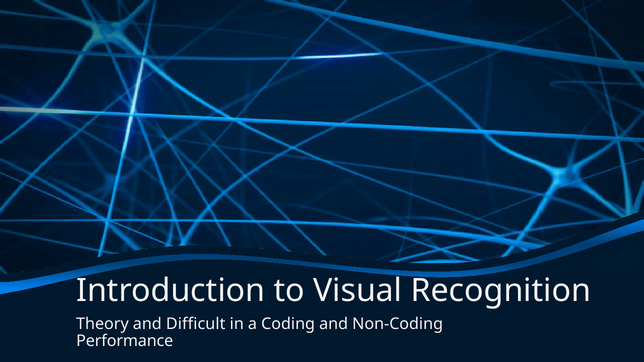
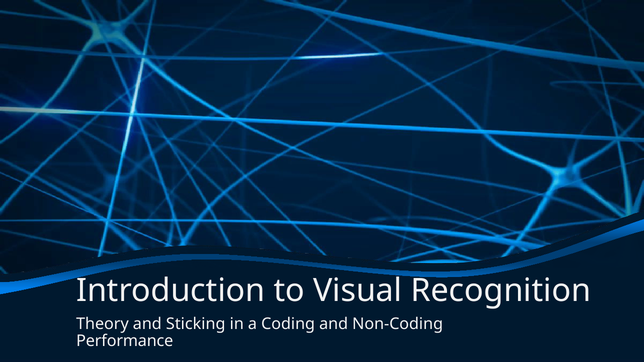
Difficult: Difficult -> Sticking (196, 324)
